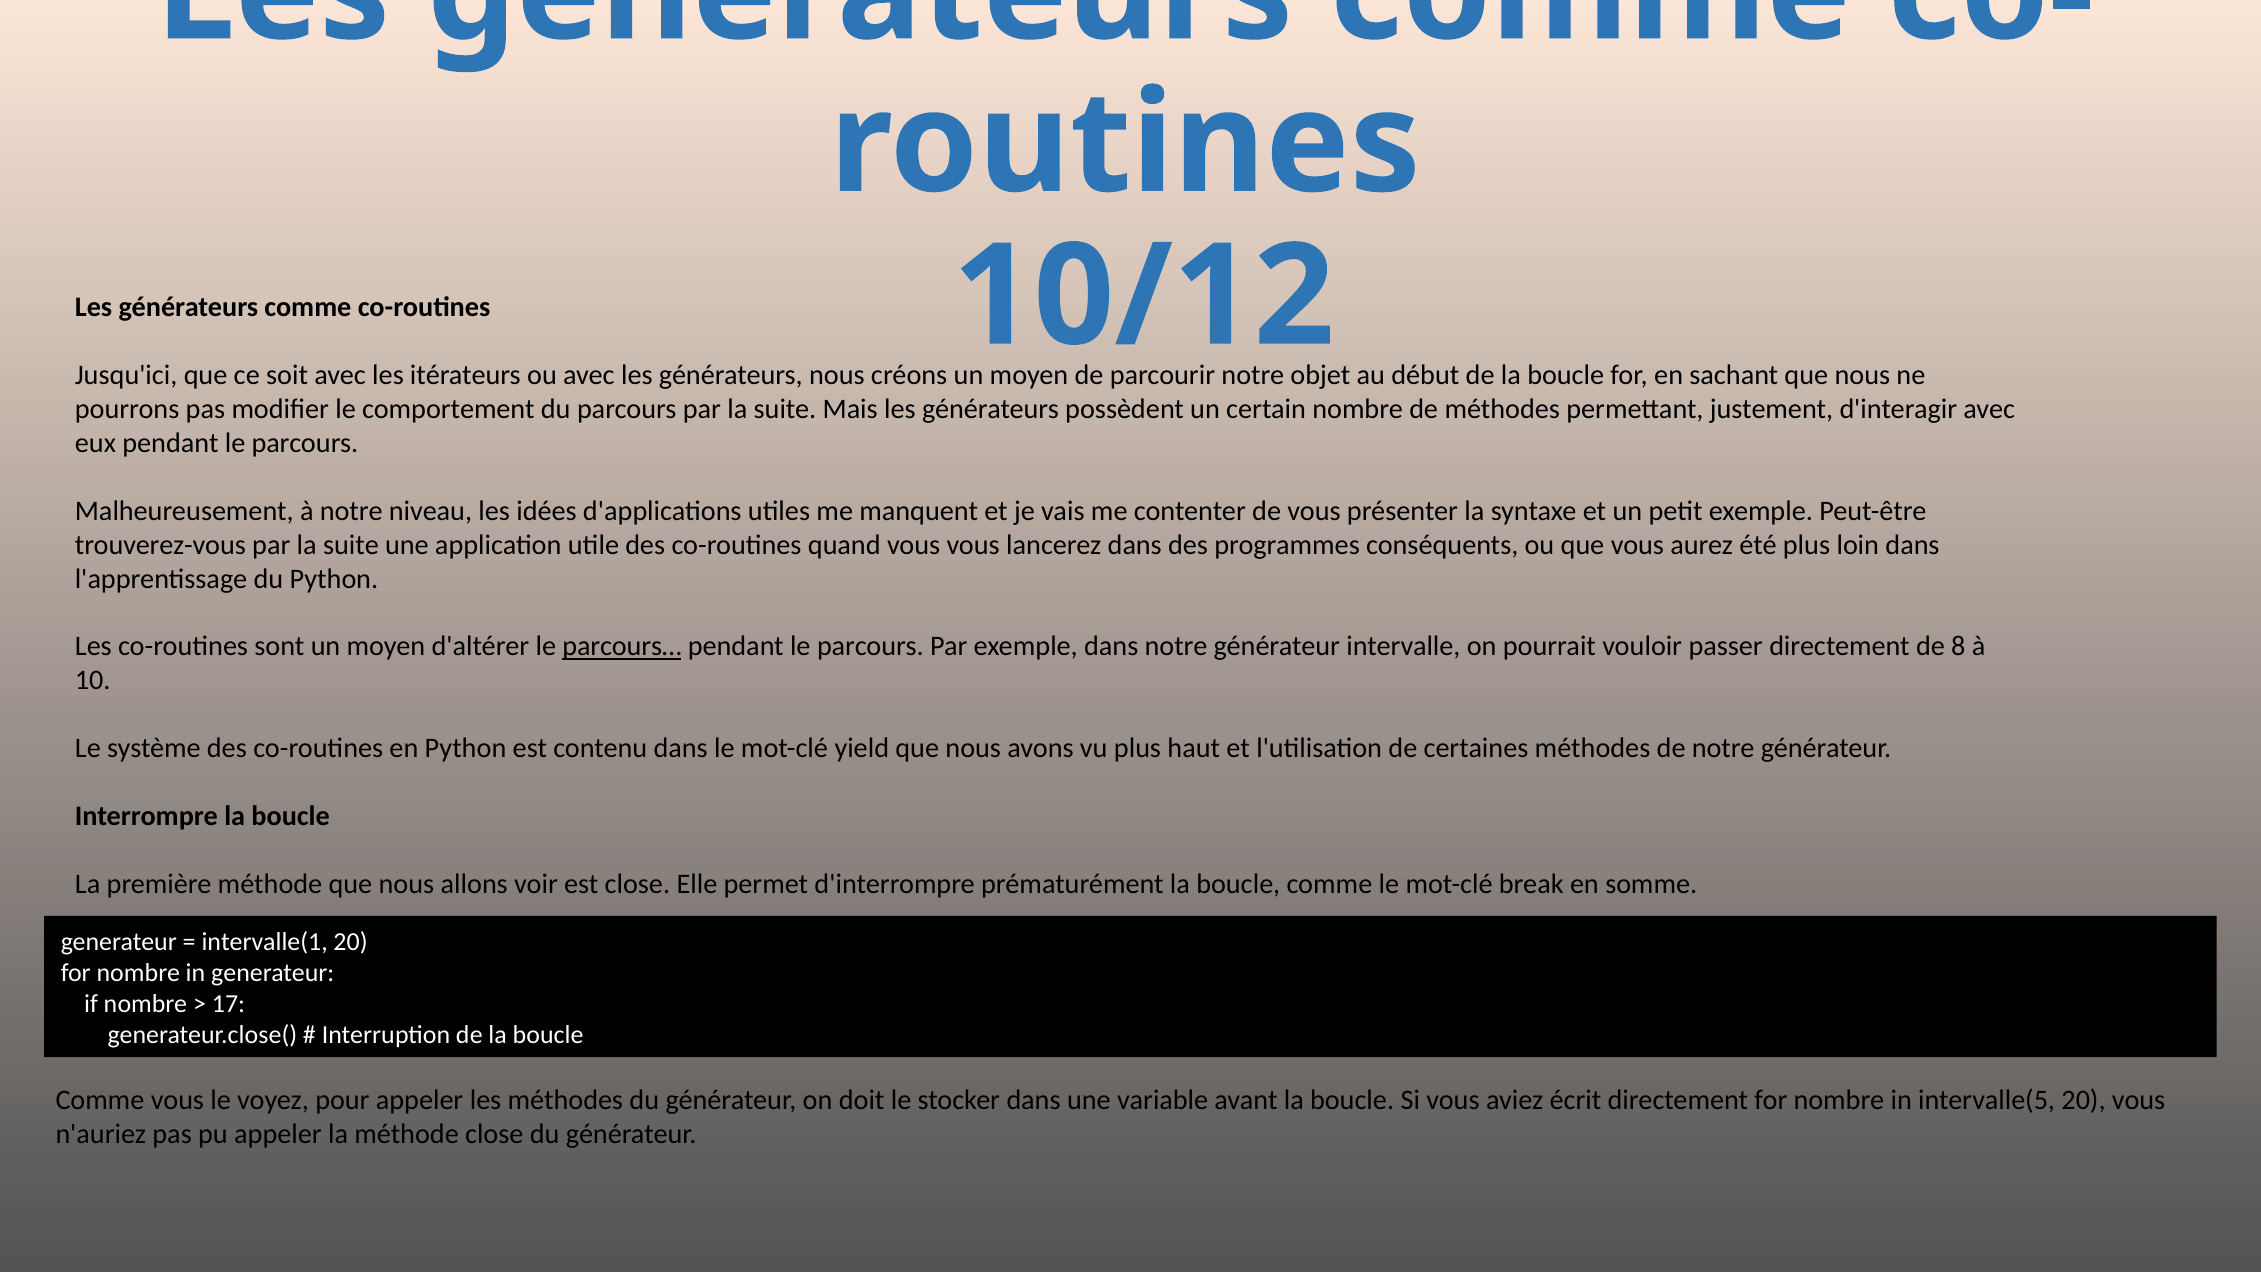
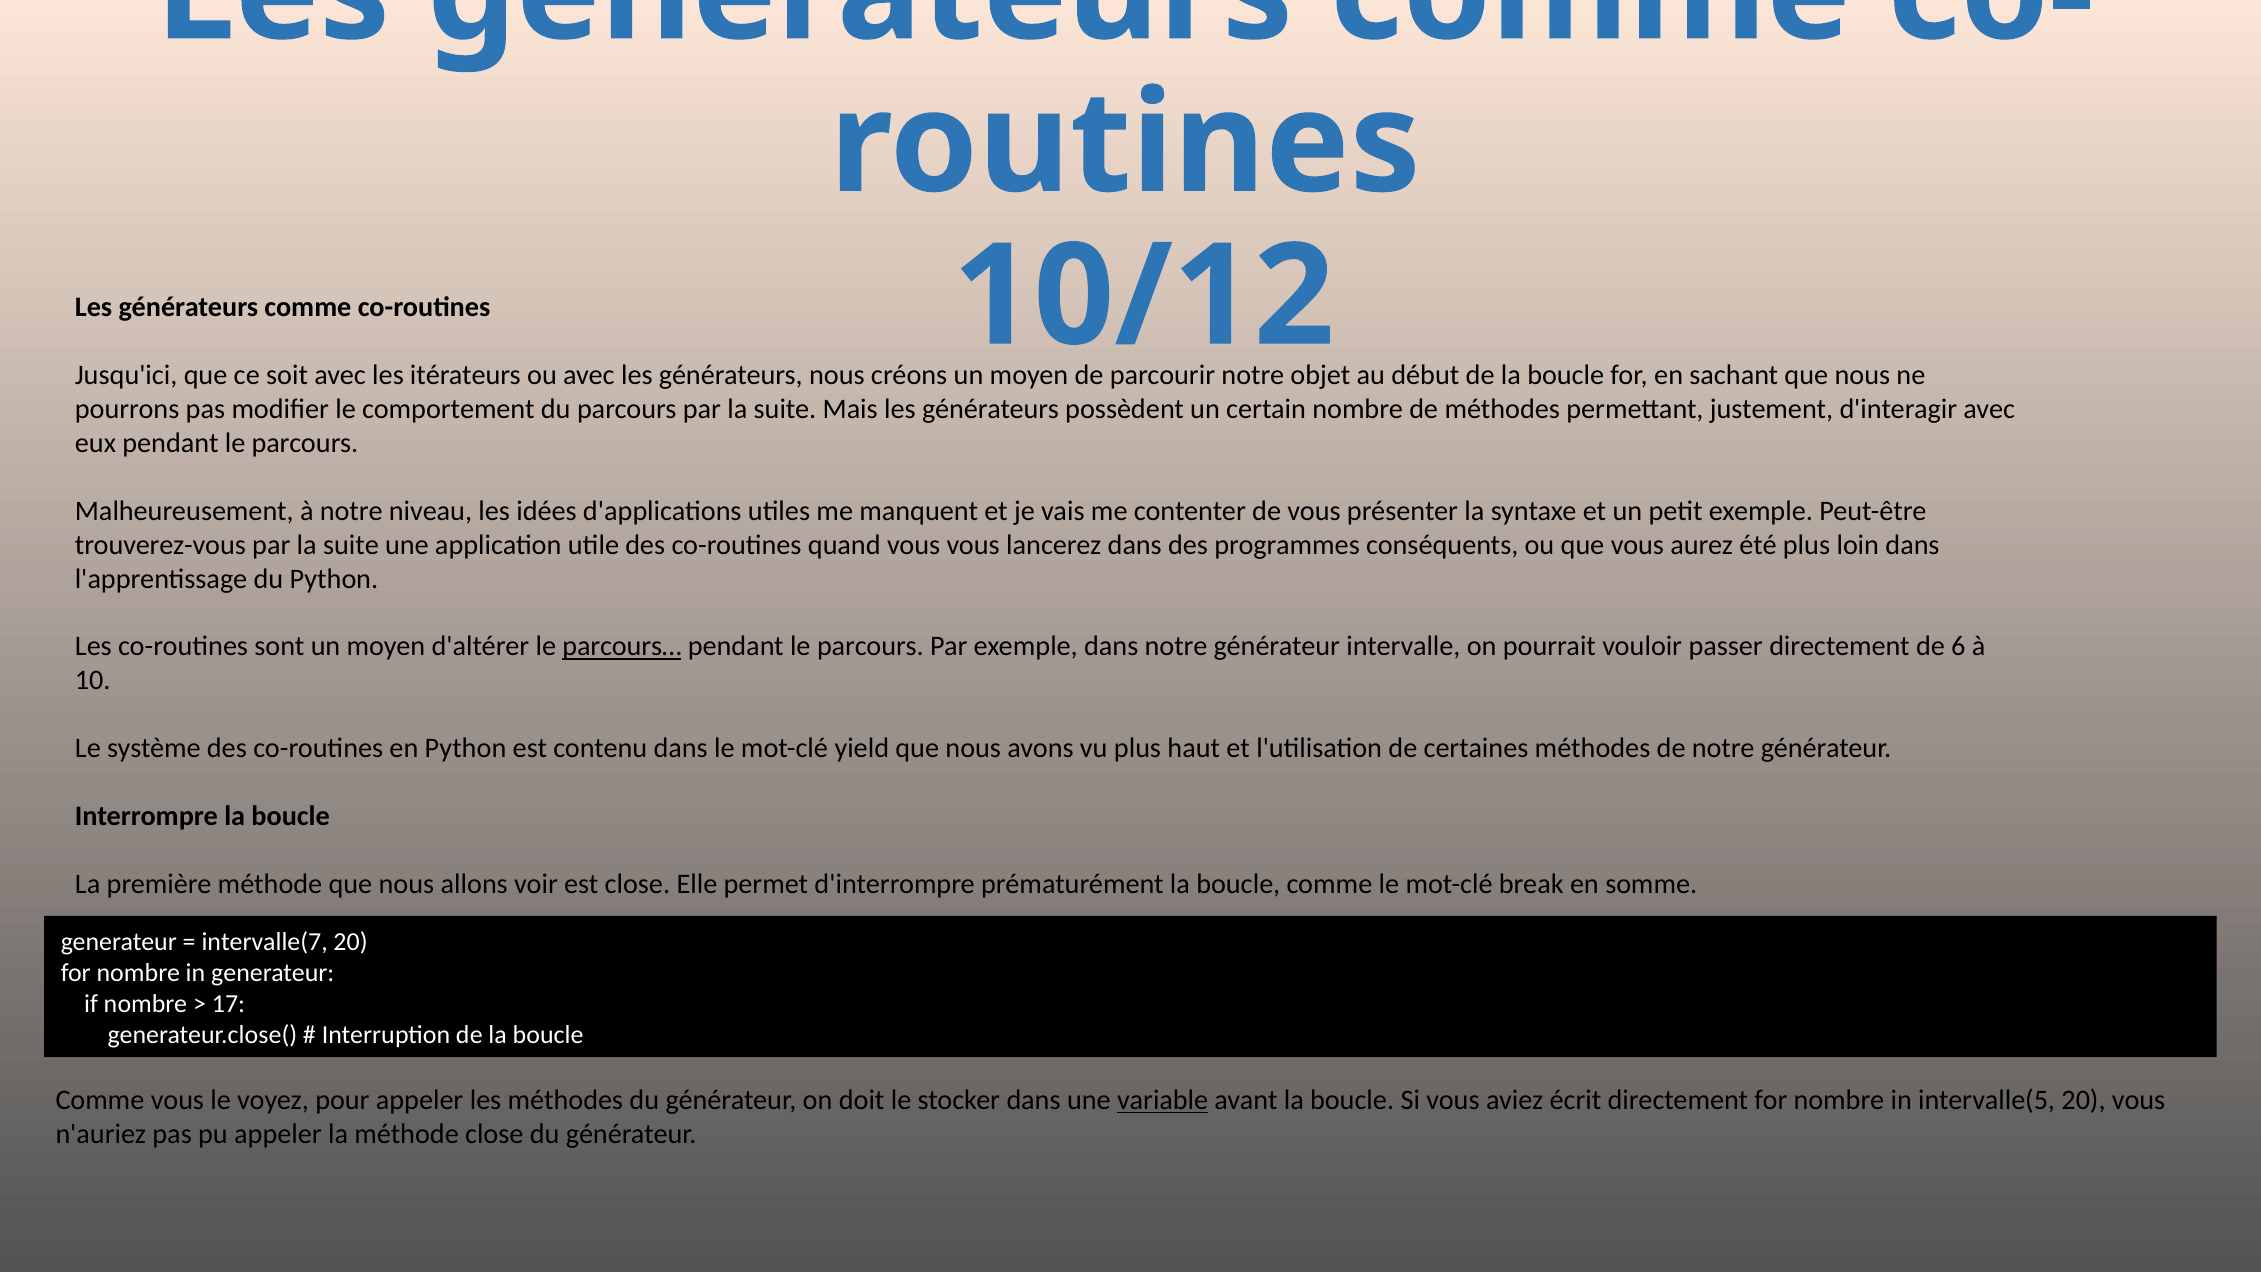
8: 8 -> 6 (1958, 647)
intervalle(1: intervalle(1 -> intervalle(7 (265, 942)
variable underline: none -> present (1163, 1100)
